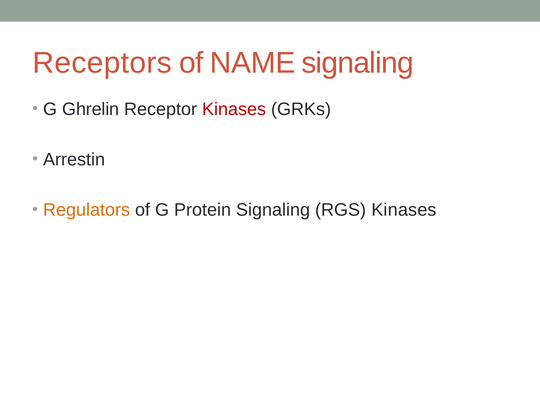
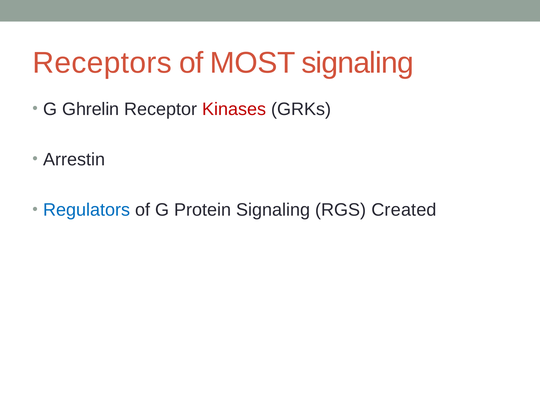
NAME: NAME -> MOST (253, 63)
Regulators colour: orange -> blue (87, 210)
RGS Kinases: Kinases -> Created (404, 210)
